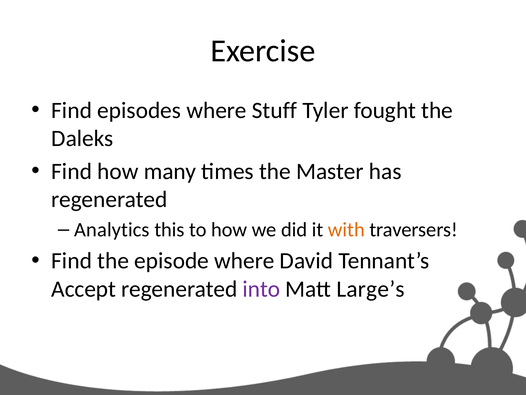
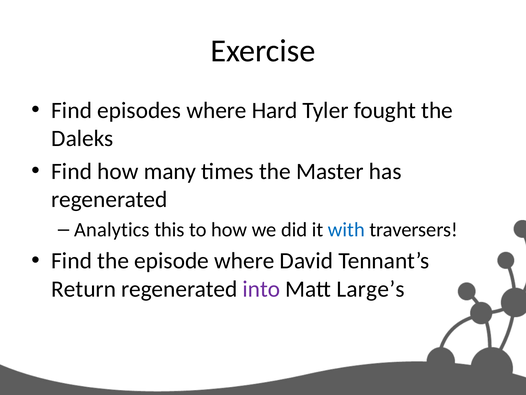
Stuff: Stuff -> Hard (275, 110)
with colour: orange -> blue (346, 229)
Accept: Accept -> Return (84, 289)
